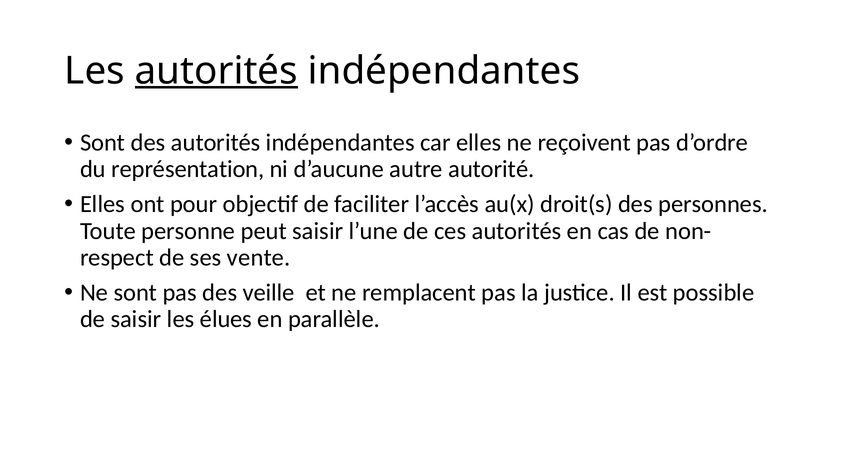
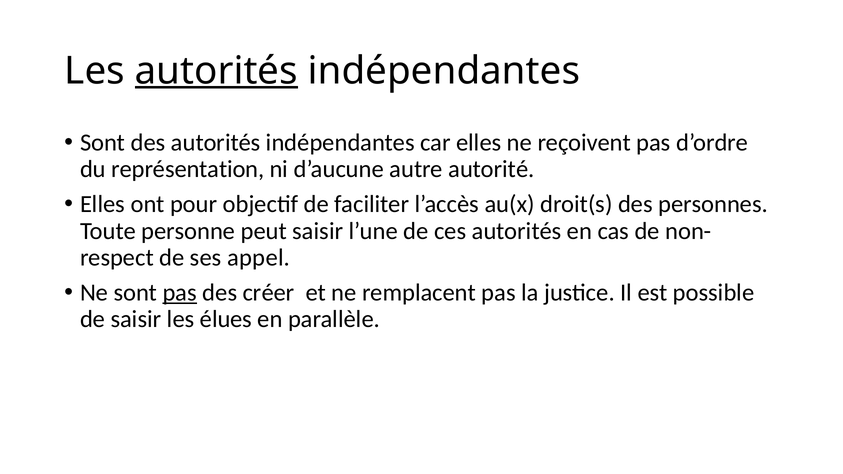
vente: vente -> appel (259, 258)
pas underline: none -> present (180, 293)
veille: veille -> créer (269, 293)
